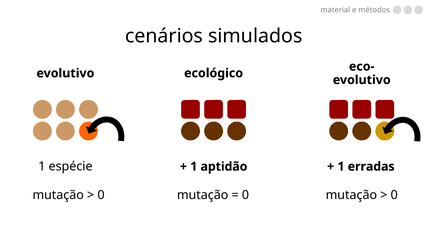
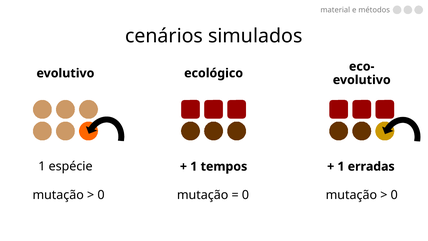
aptidão: aptidão -> tempos (224, 166)
